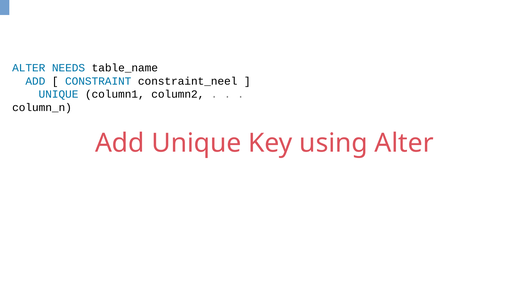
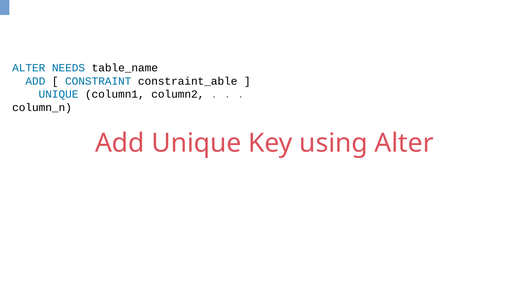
constraint_neel: constraint_neel -> constraint_able (188, 81)
